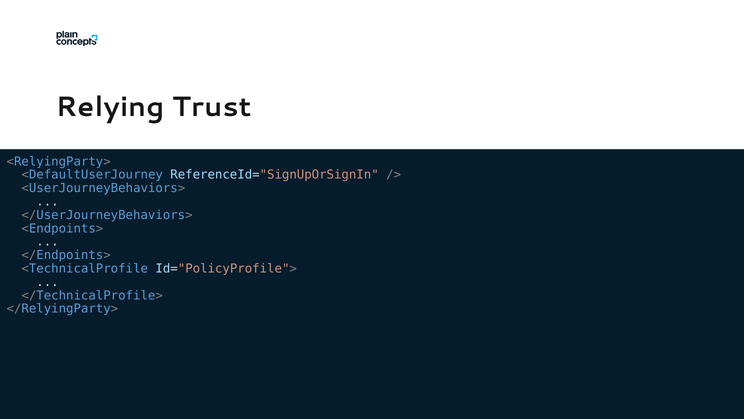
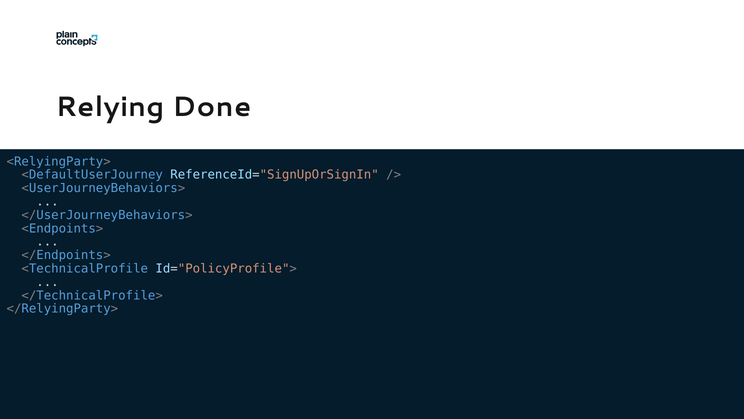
Trust: Trust -> Done (212, 107)
